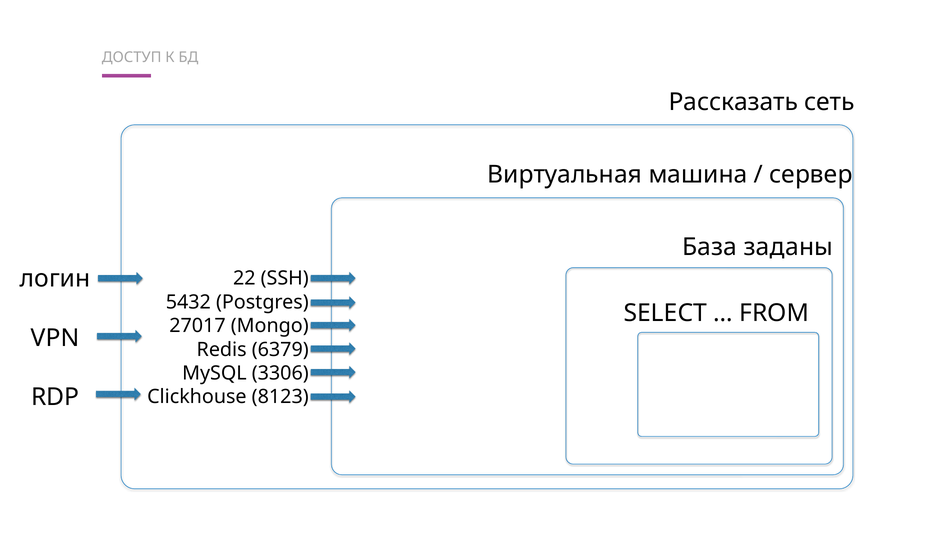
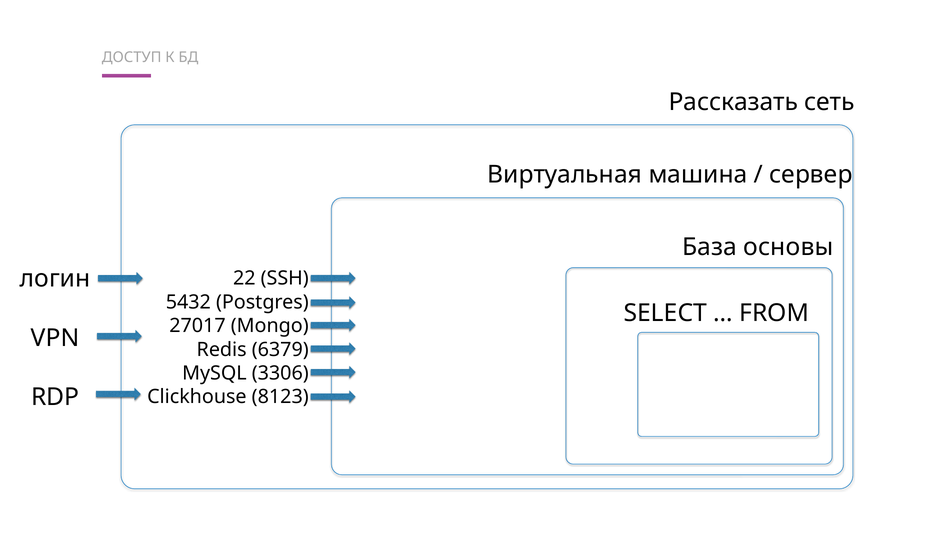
заданы: заданы -> основы (788, 247)
